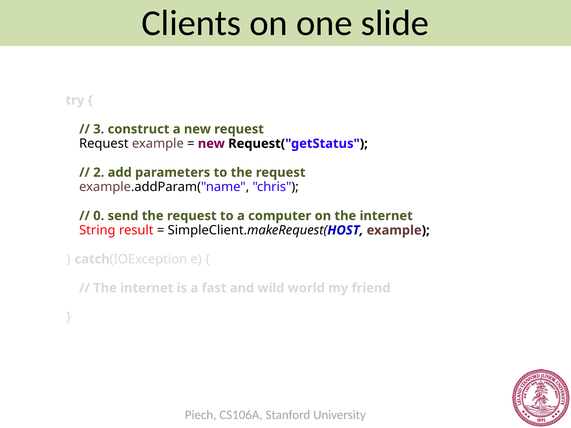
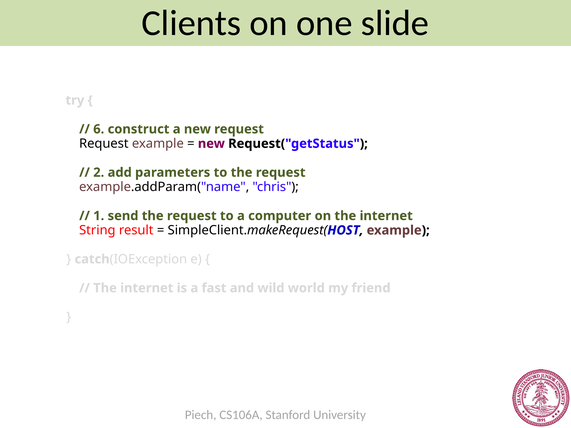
3: 3 -> 6 (99, 129)
0: 0 -> 1 (99, 216)
